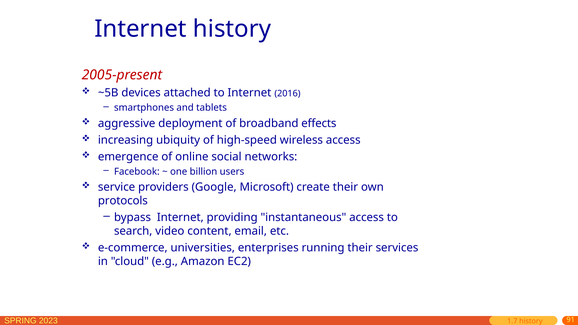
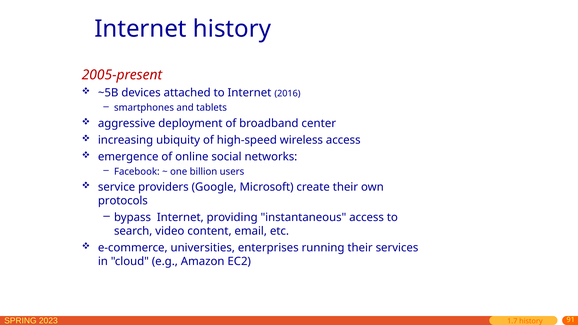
effects: effects -> center (319, 123)
